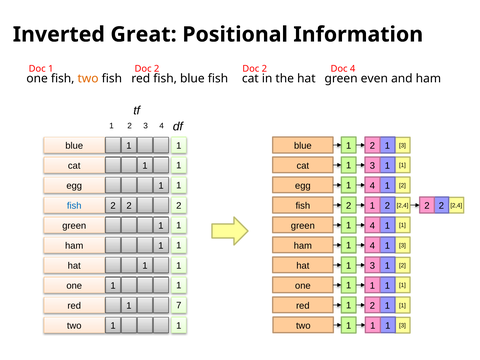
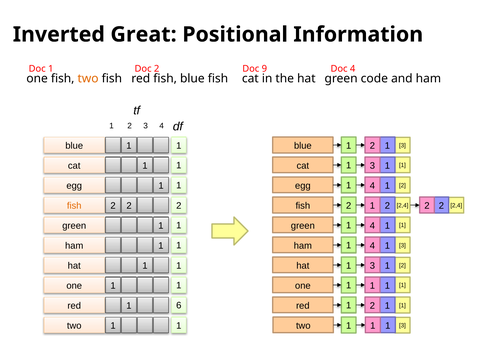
2: 2 -> 9 (264, 69)
even: even -> code (374, 78)
fish colour: blue -> orange (74, 206)
7: 7 -> 6 (179, 306)
